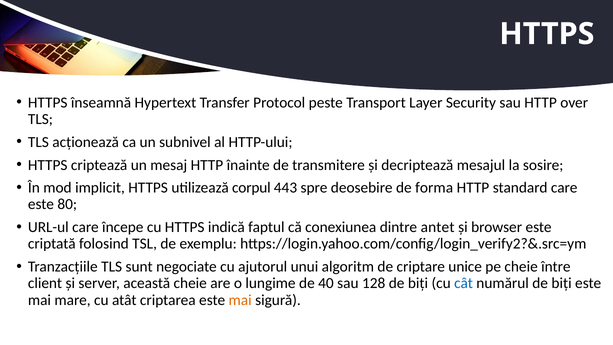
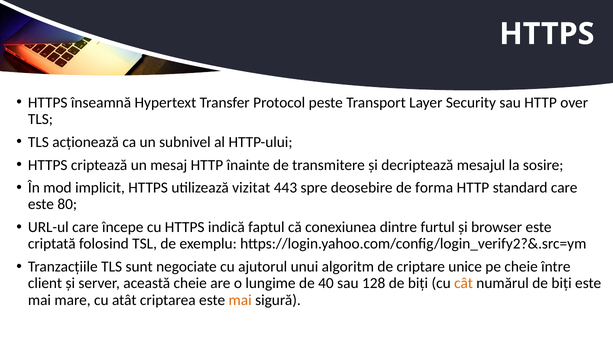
corpul: corpul -> vizitat (251, 188)
antet: antet -> furtul (438, 227)
cât colour: blue -> orange (464, 283)
